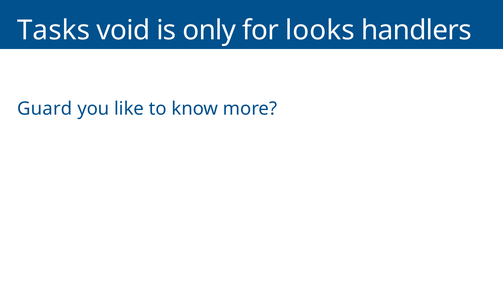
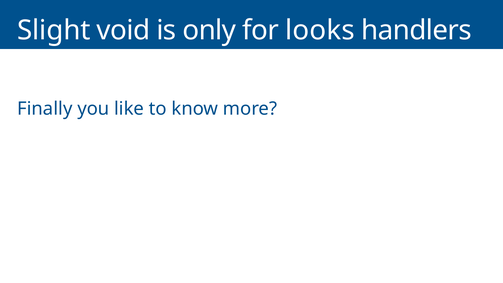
Tasks: Tasks -> Slight (54, 30)
Guard: Guard -> Finally (45, 109)
